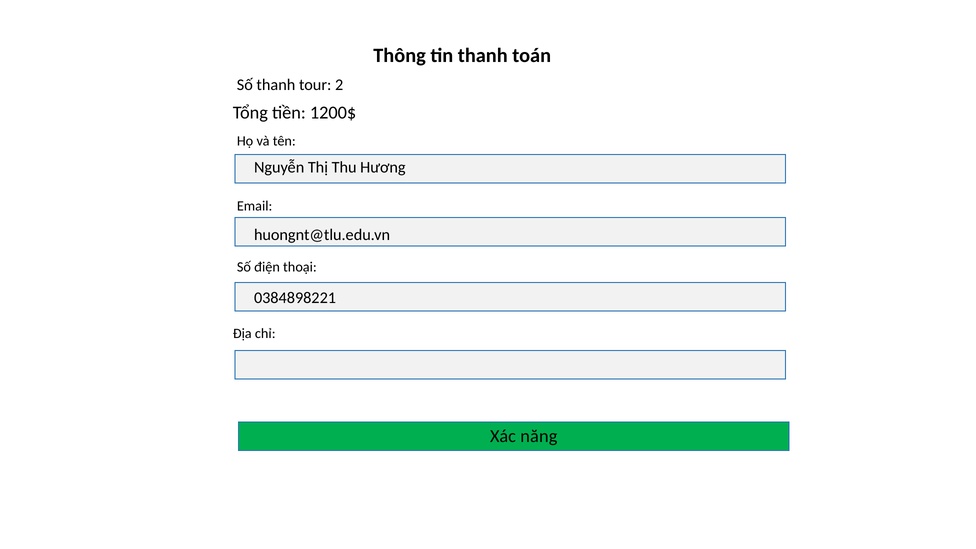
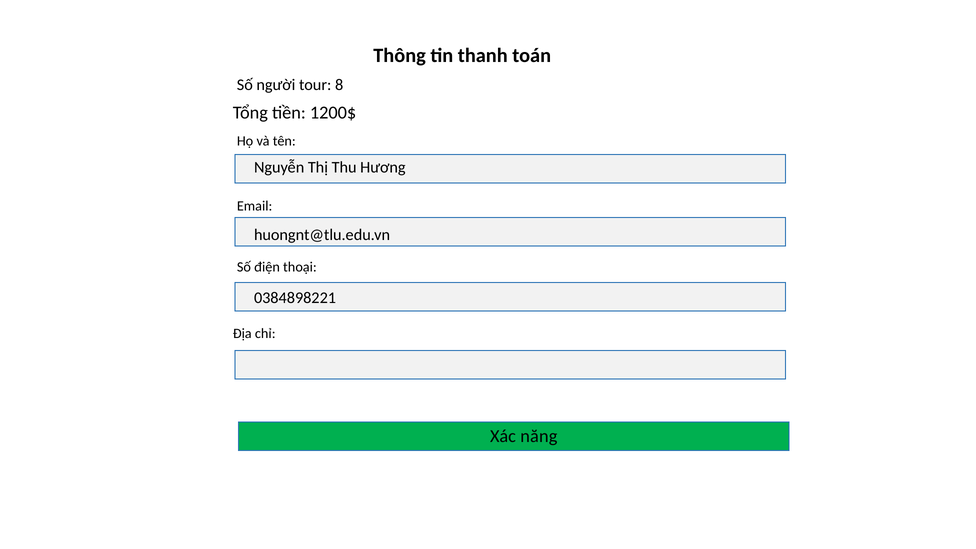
Số thanh: thanh -> người (276, 85)
2: 2 -> 8 (339, 85)
